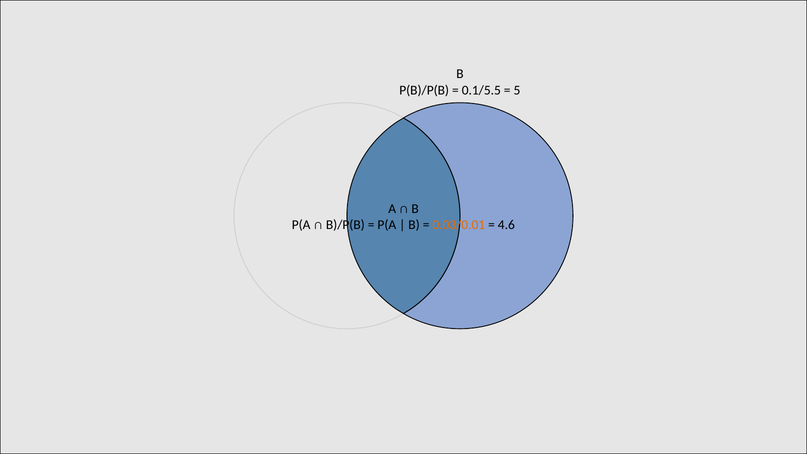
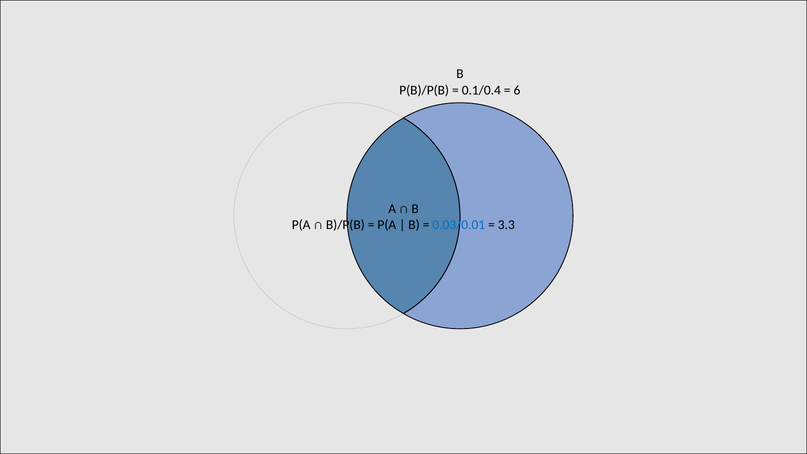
0.1/5.5: 0.1/5.5 -> 0.1/0.4 (481, 90)
5: 5 -> 6 (517, 90)
0.03/0.01 colour: orange -> blue (459, 225)
4.6: 4.6 -> 3.3 (506, 225)
